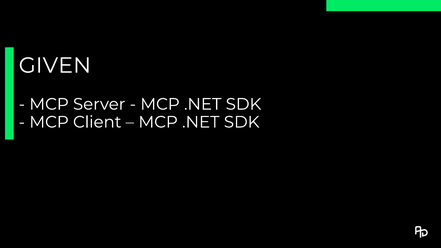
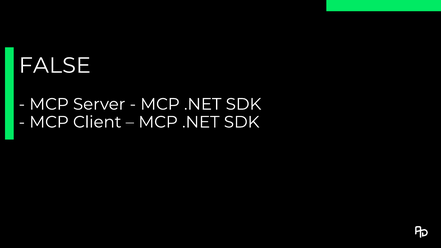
GIVEN: GIVEN -> FALSE (55, 65)
